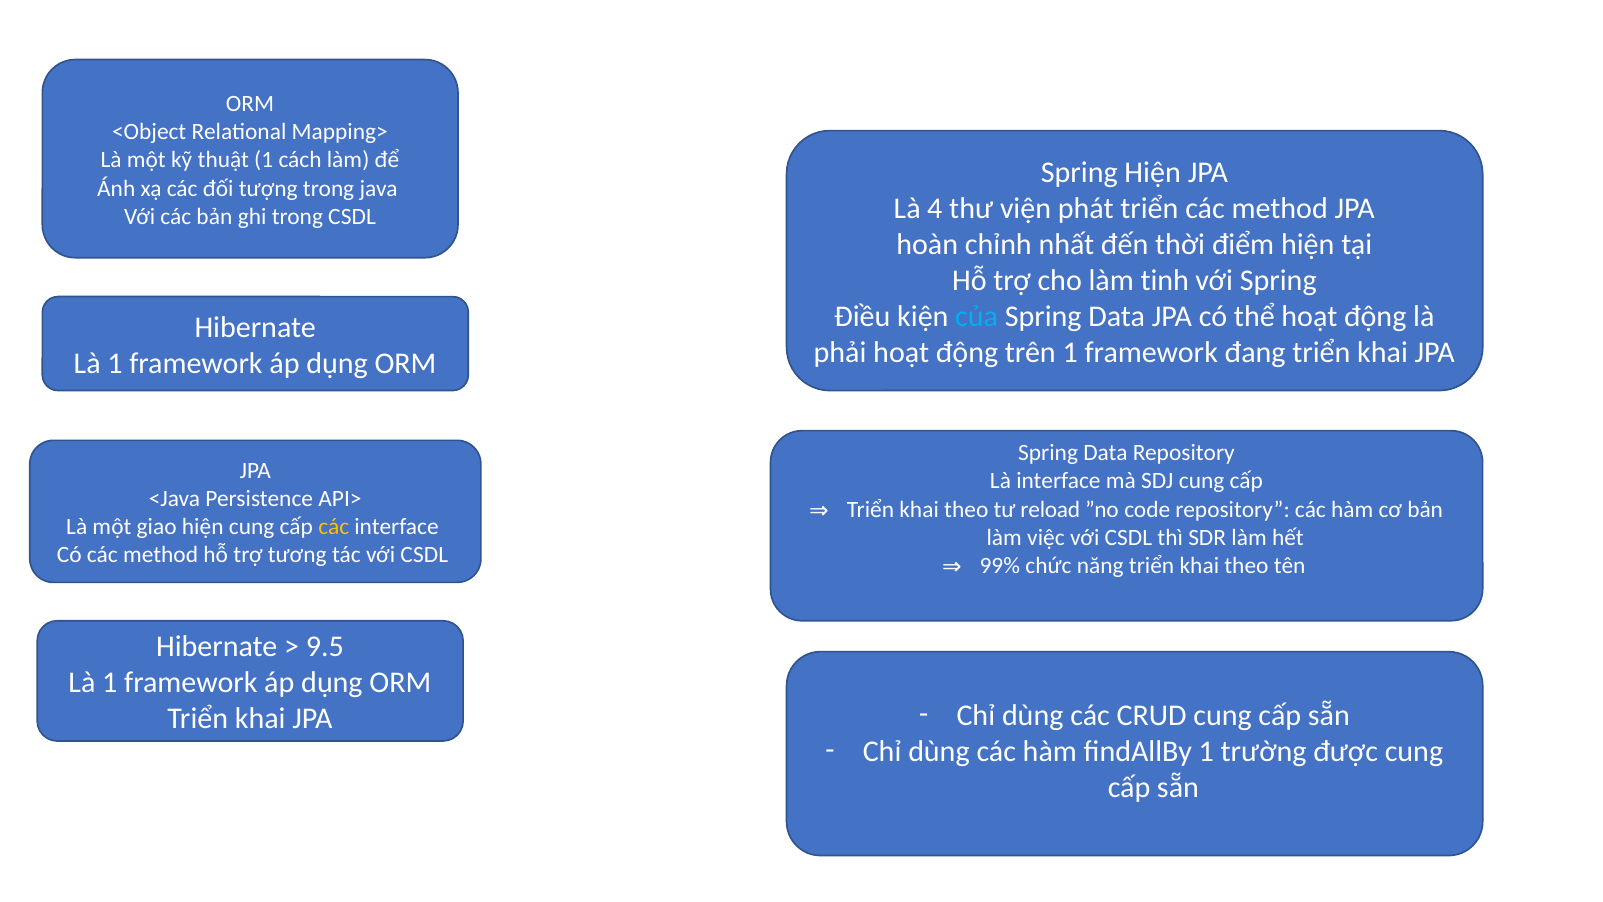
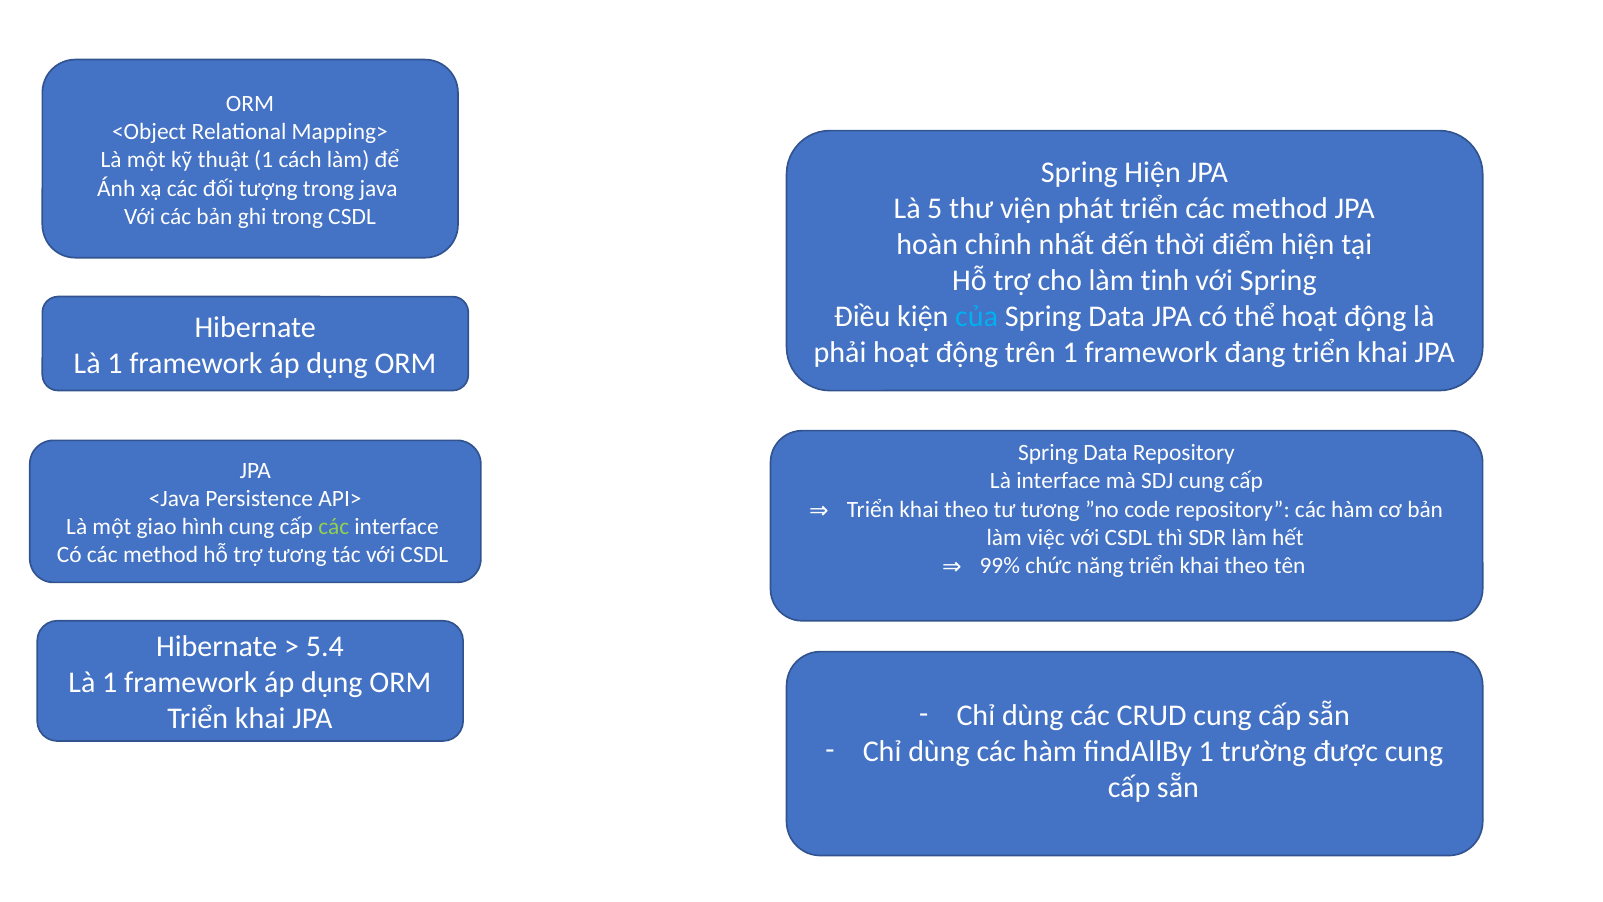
4: 4 -> 5 (935, 208)
tư reload: reload -> tương (1050, 509)
giao hiện: hiện -> hình (203, 527)
các colour: yellow -> light green (334, 527)
9.5: 9.5 -> 5.4 (325, 647)
